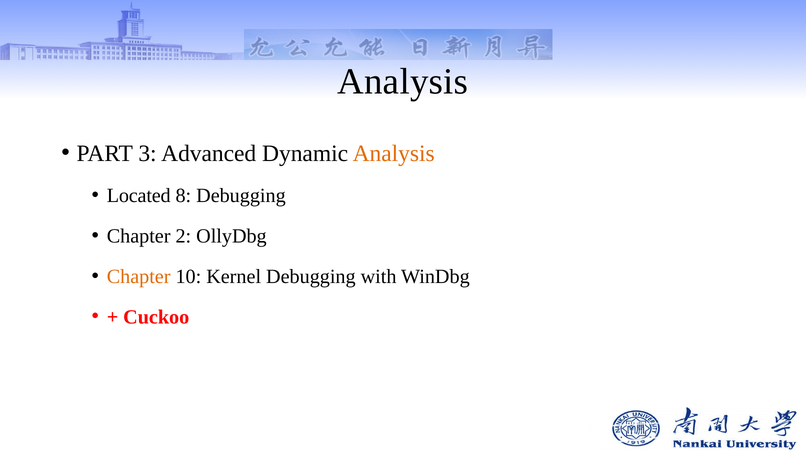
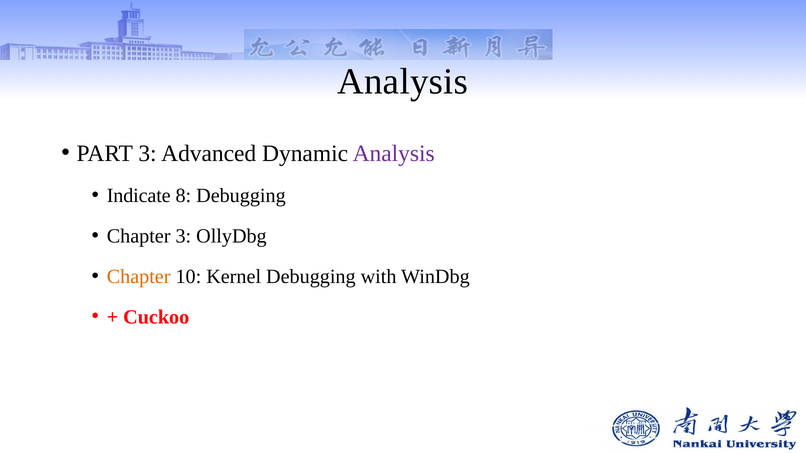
Analysis colour: orange -> purple (394, 154)
Located: Located -> Indicate (139, 196)
Chapter 2: 2 -> 3 (183, 236)
